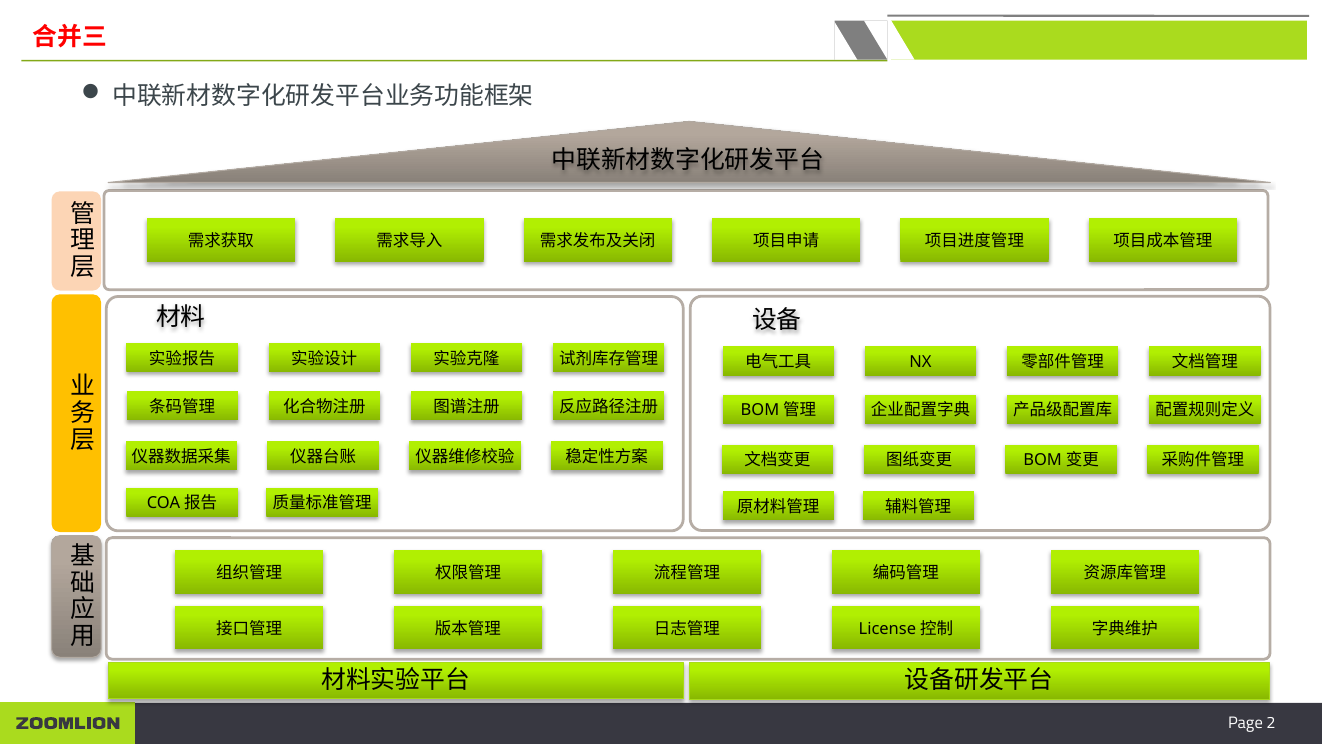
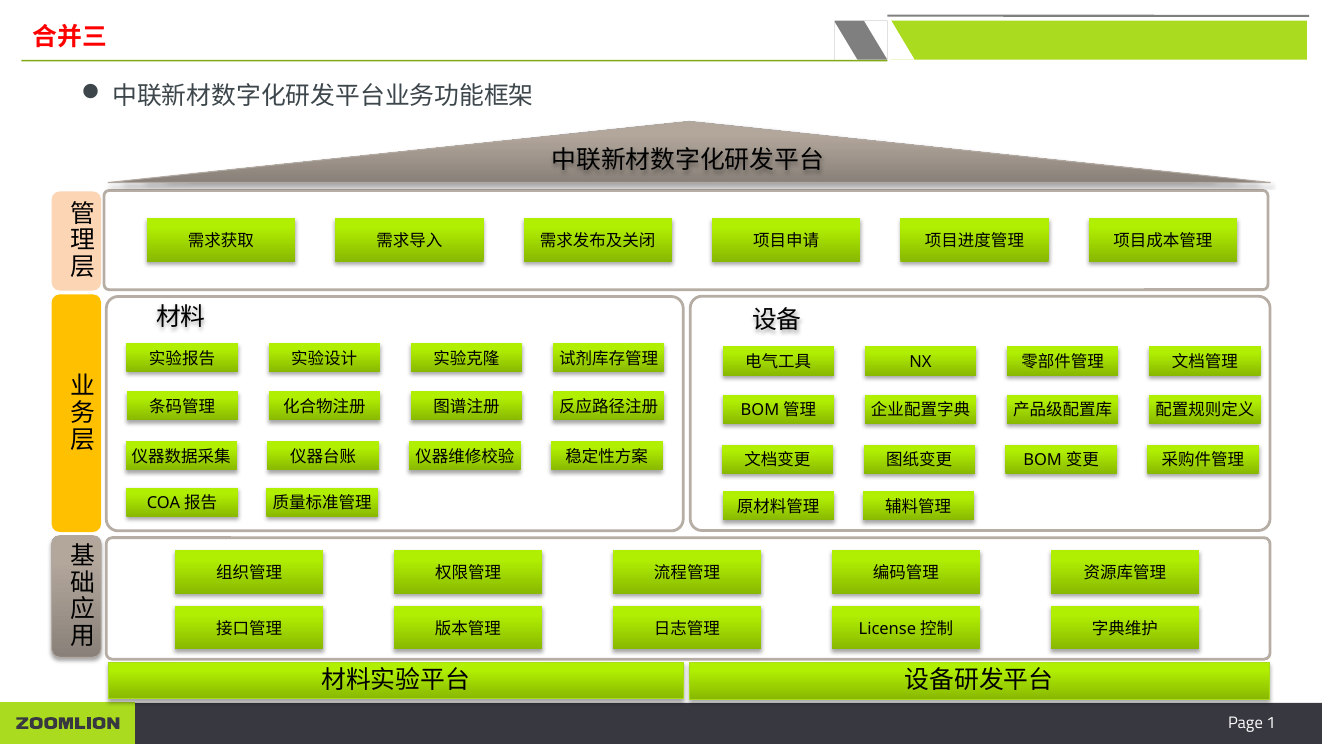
2: 2 -> 1 (1271, 722)
